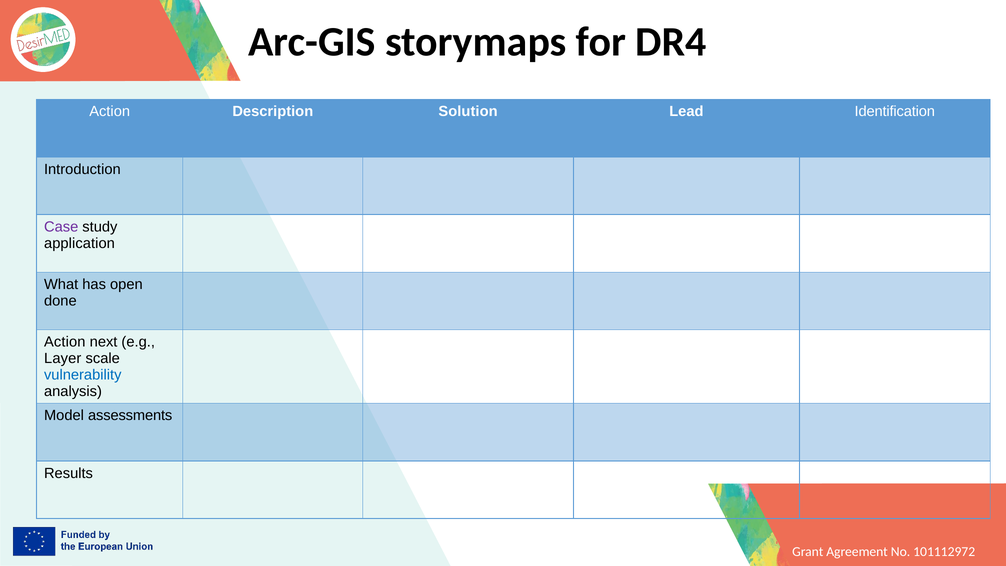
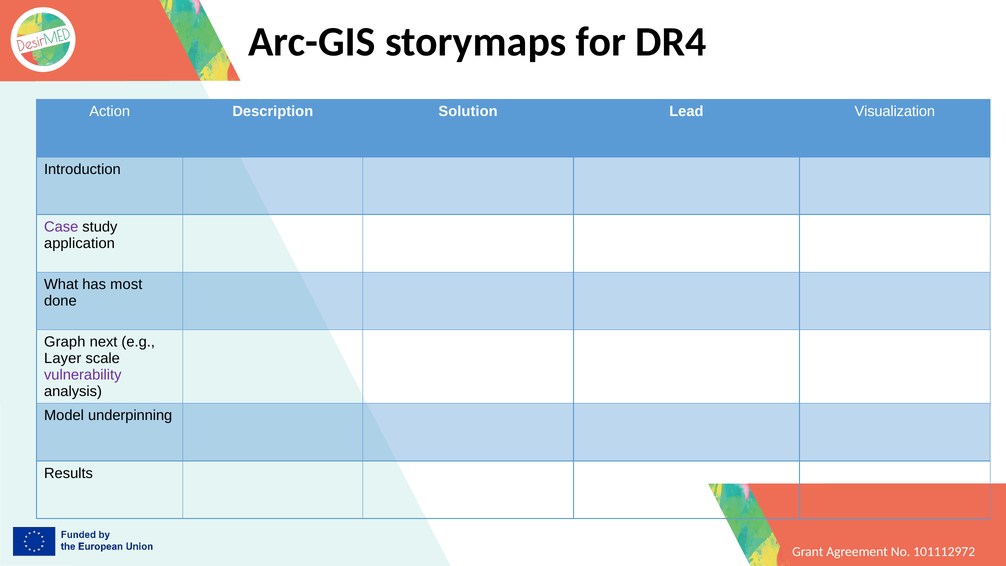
Identification: Identification -> Visualization (895, 112)
open: open -> most (126, 284)
Action: Action -> Graph (65, 342)
vulnerability colour: blue -> purple (83, 375)
assessments: assessments -> underpinning (130, 416)
